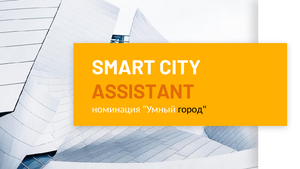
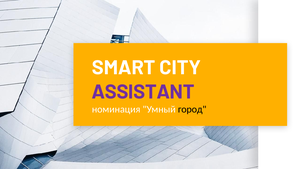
ASSISTANT colour: orange -> purple (143, 92)
